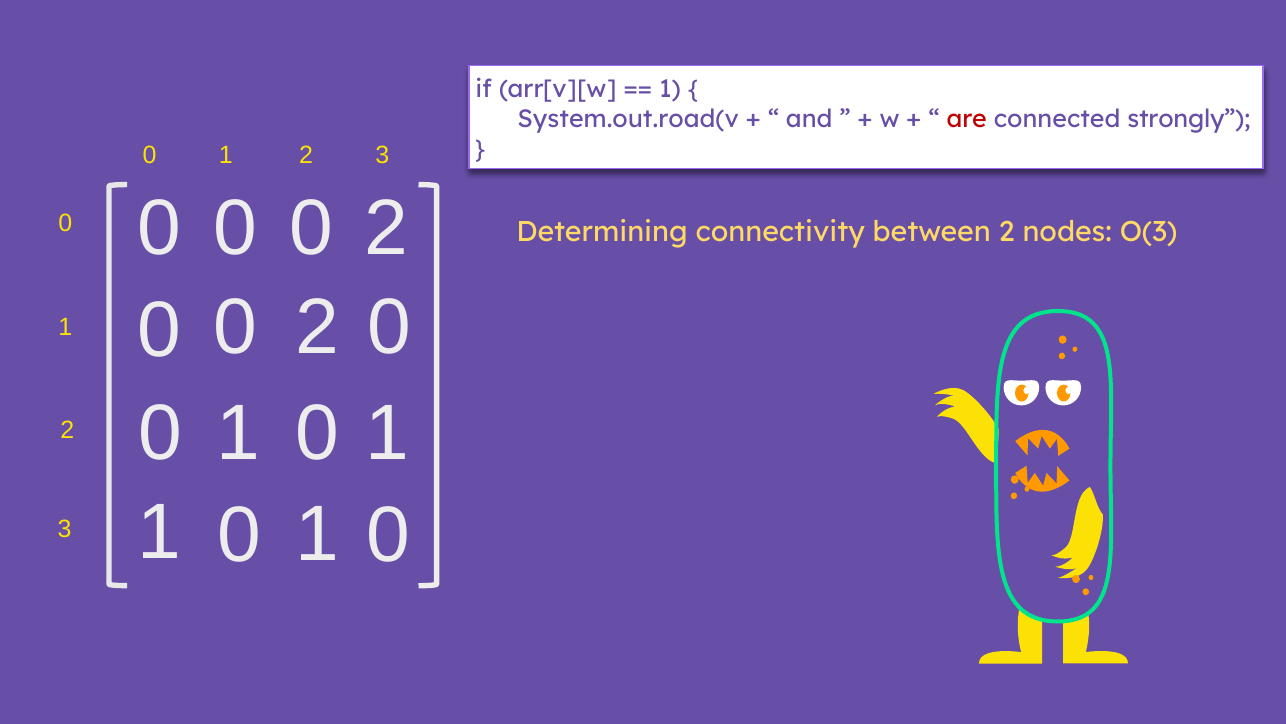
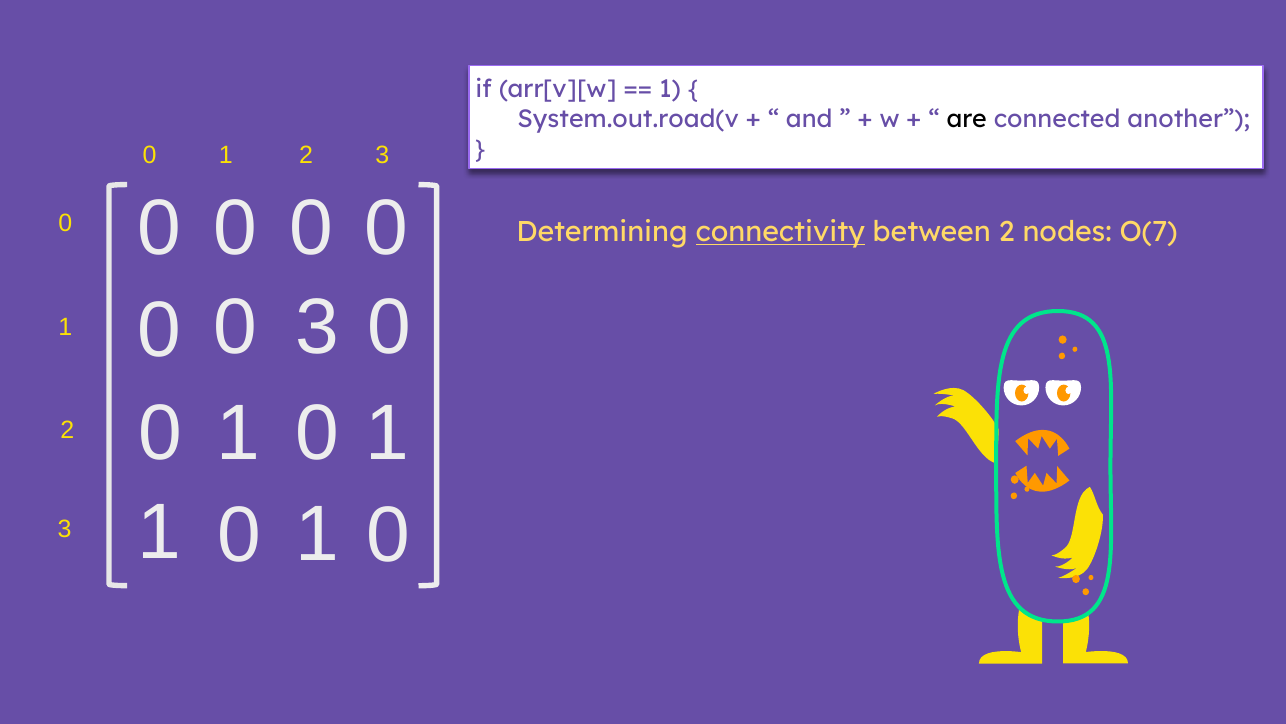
are colour: red -> black (967, 119)
strongly: strongly -> another (1189, 119)
2: 2 -> 0 (387, 229)
connectivity underline: none -> present (780, 232)
O(3: O(3 -> O(7 (1149, 232)
2: 2 -> 3 (317, 328)
